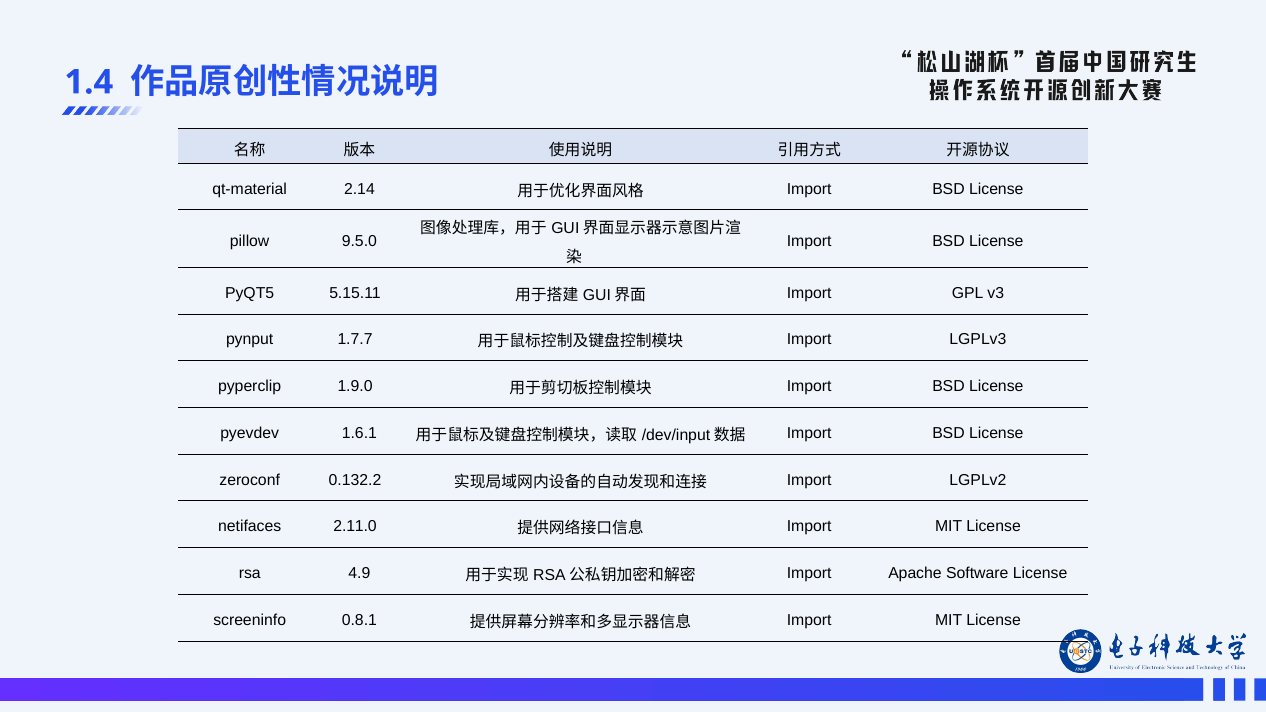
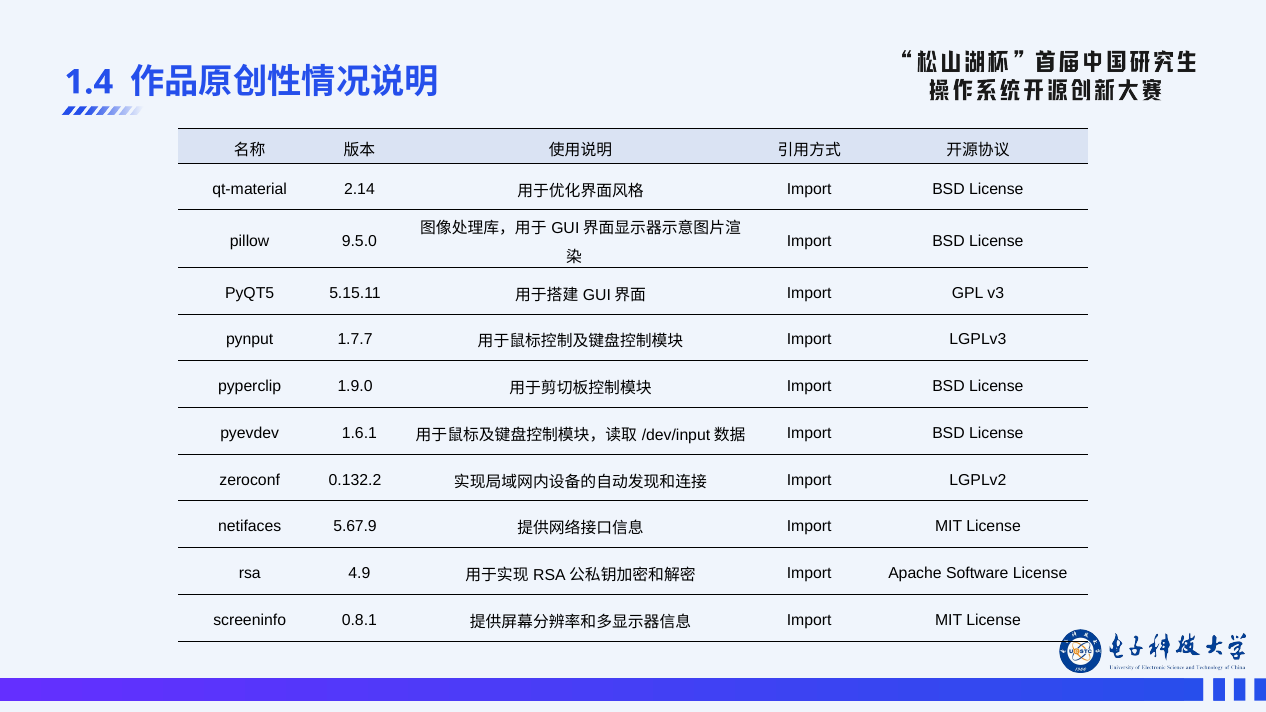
2.11.0: 2.11.0 -> 5.67.9 (355, 527)
